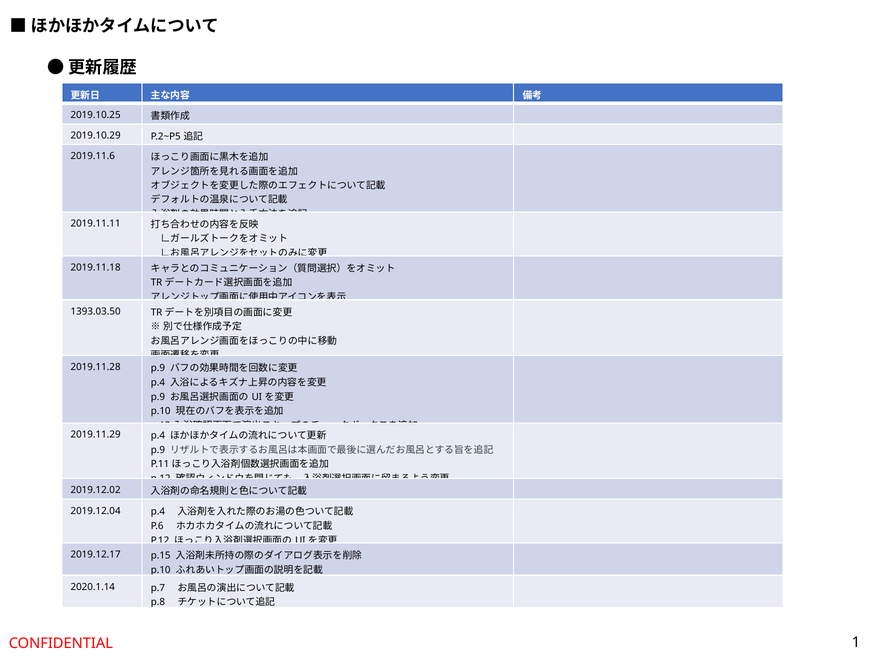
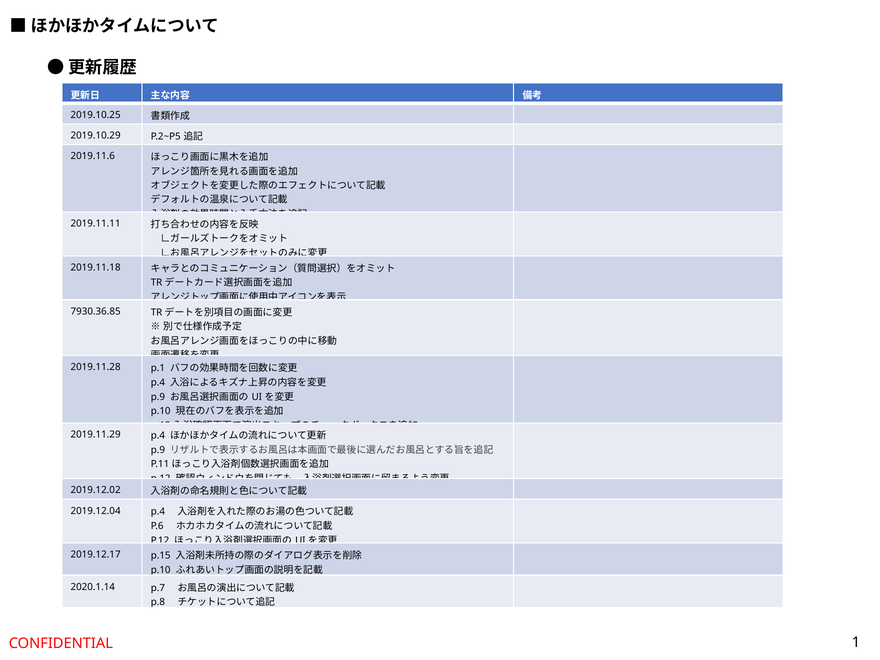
1393.03.50: 1393.03.50 -> 7930.36.85 (96, 311)
2019.11.28 p.9: p.9 -> p.1 (158, 368)
